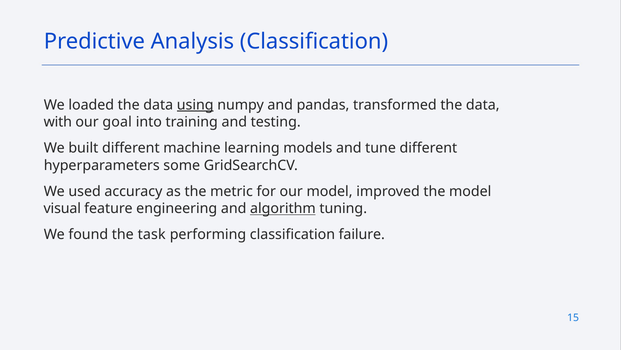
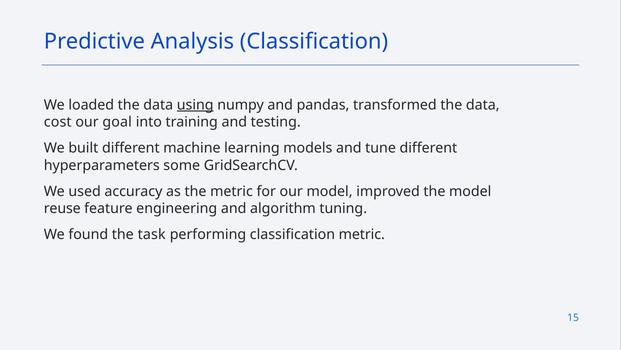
with: with -> cost (58, 122)
visual: visual -> reuse (62, 208)
algorithm underline: present -> none (283, 208)
classification failure: failure -> metric (362, 234)
